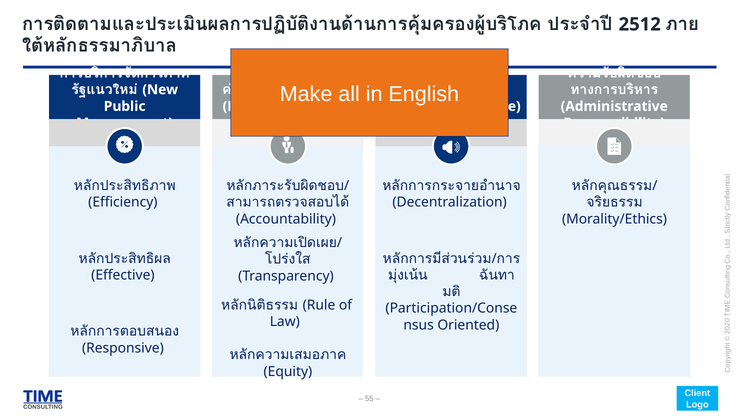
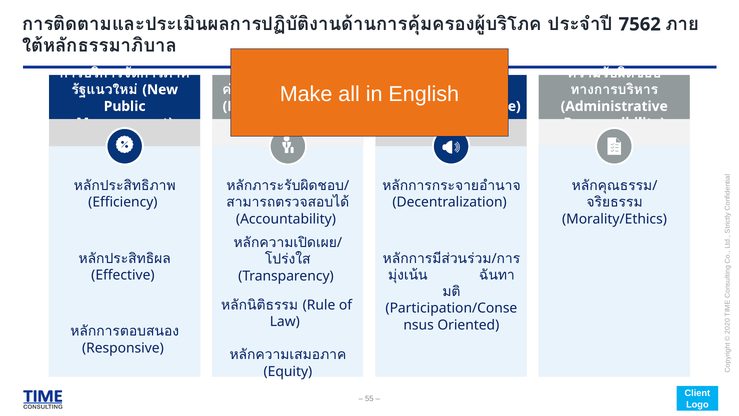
2512: 2512 -> 7562 (640, 24)
